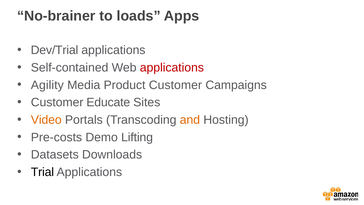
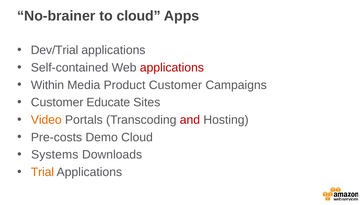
to loads: loads -> cloud (139, 16)
Agility: Agility -> Within (47, 85)
and colour: orange -> red (190, 120)
Demo Lifting: Lifting -> Cloud (137, 137)
Datasets: Datasets -> Systems (55, 155)
Trial colour: black -> orange (42, 172)
